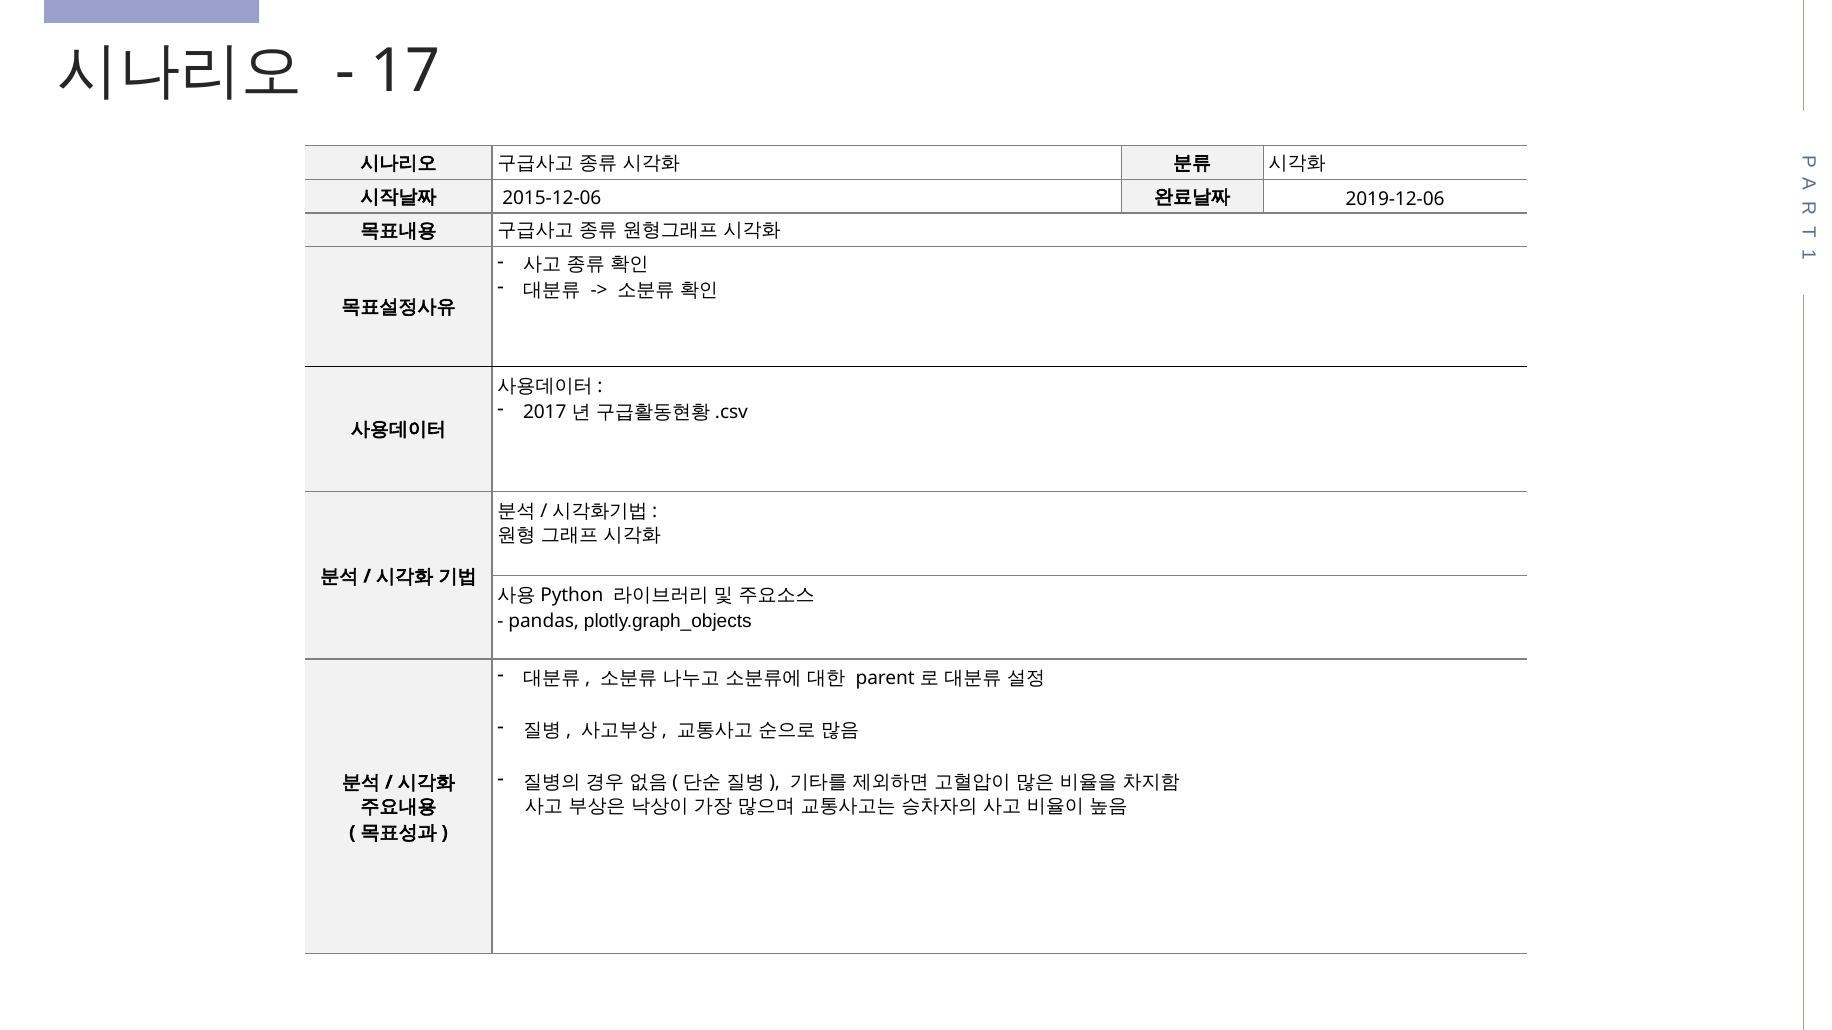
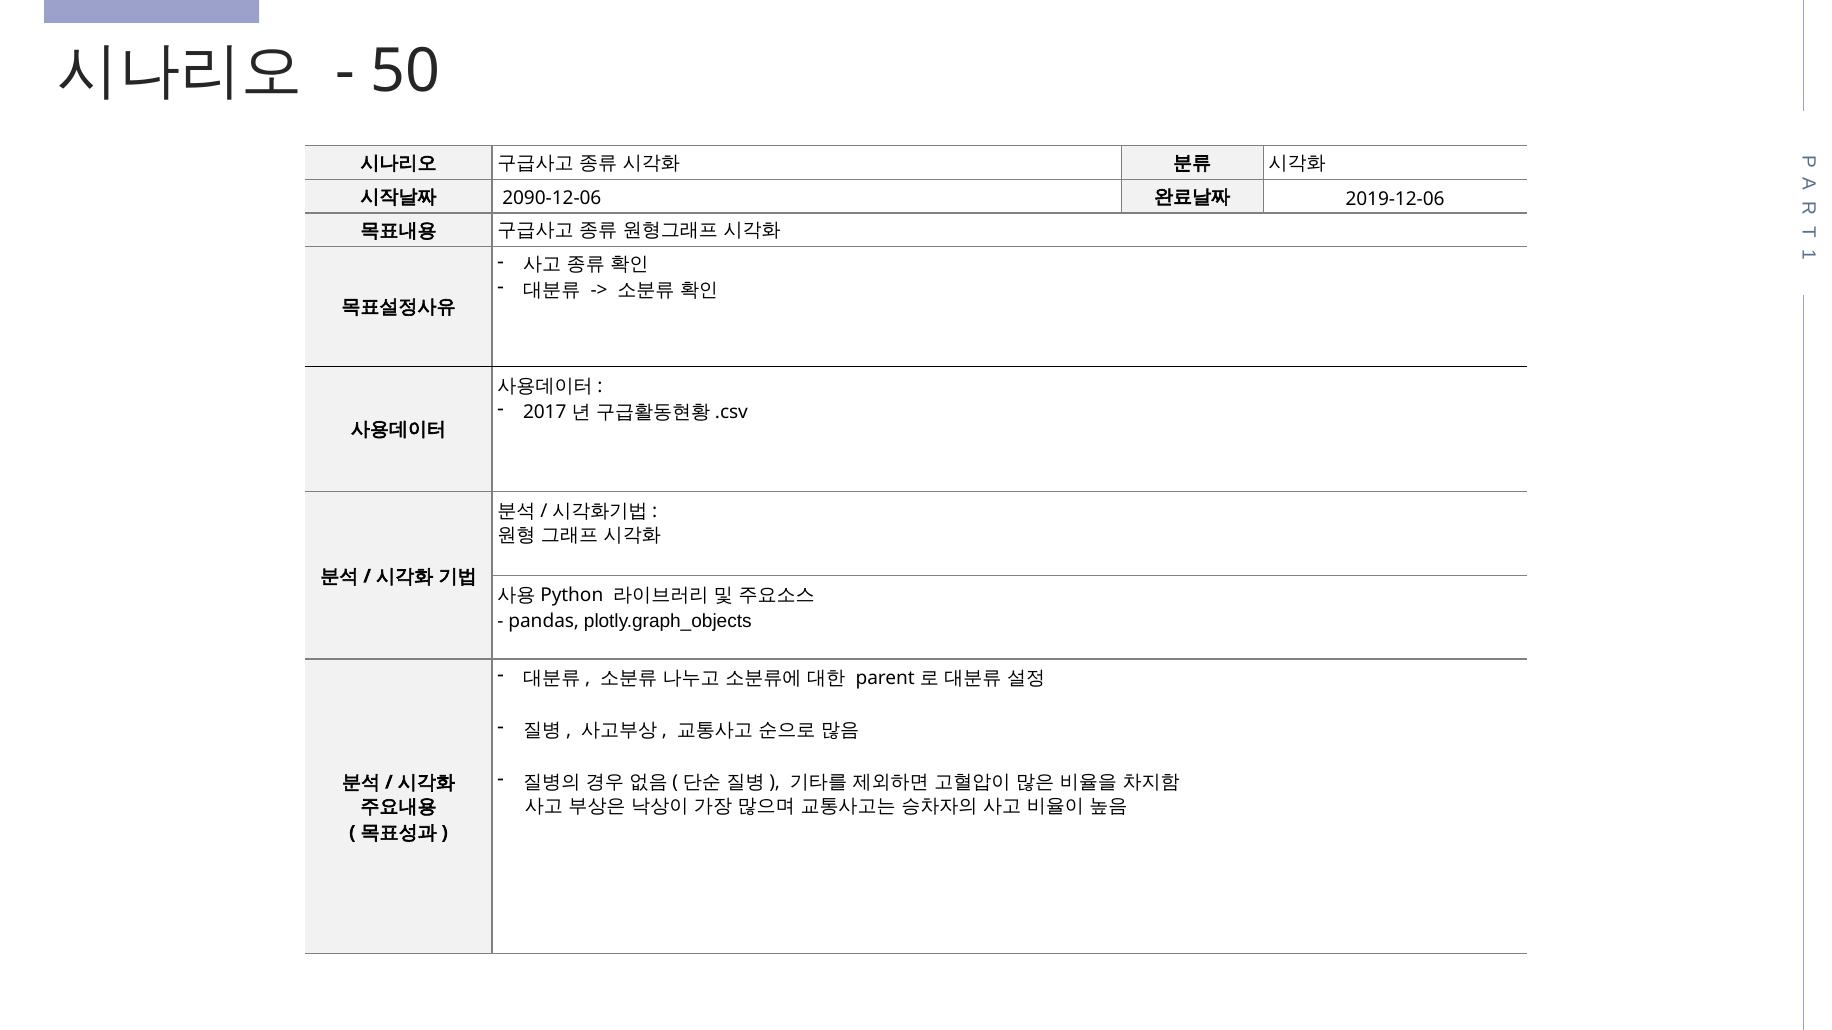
17: 17 -> 50 (406, 71)
2015-12-06: 2015-12-06 -> 2090-12-06 (552, 199)
